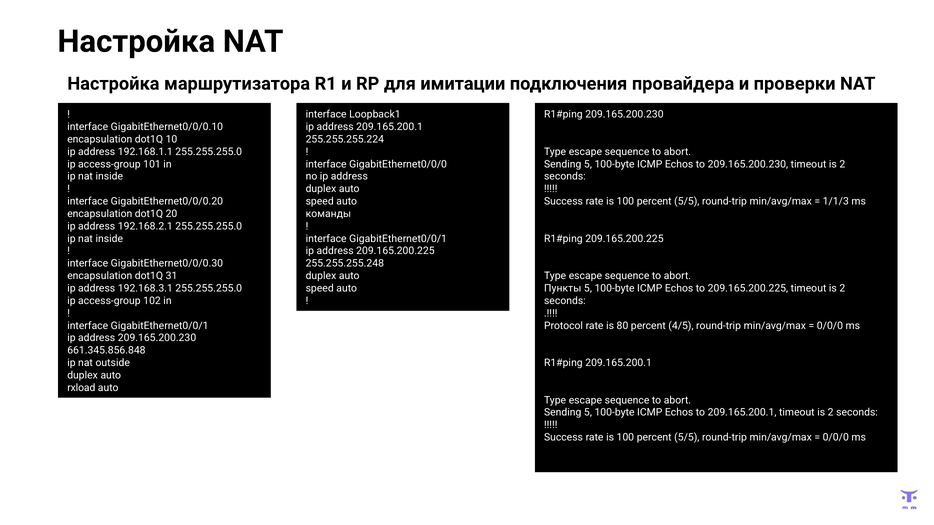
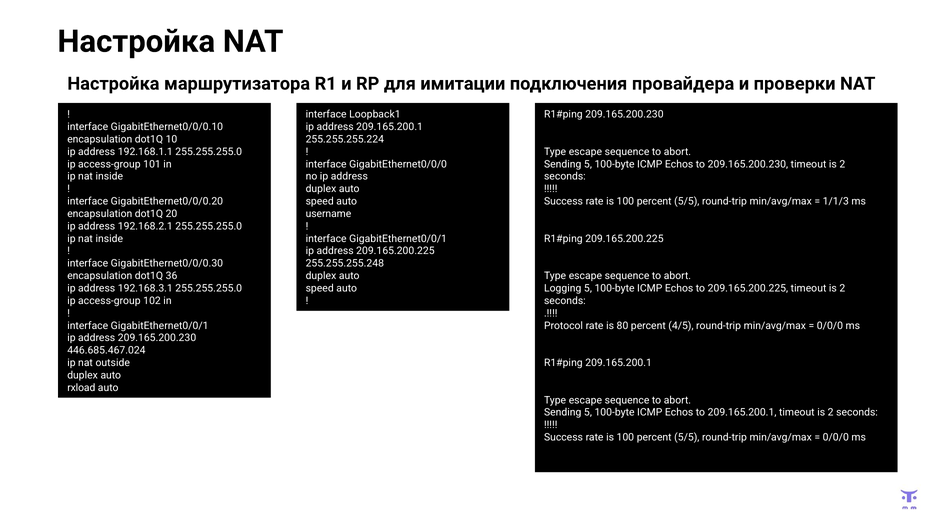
команды: команды -> username (328, 214)
31: 31 -> 36 (172, 276)
Пункты: Пункты -> Logging (563, 289)
661.345.856.848: 661.345.856.848 -> 446.685.467.024 (106, 351)
